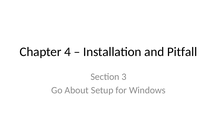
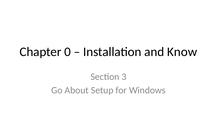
4: 4 -> 0 (68, 52)
Pitfall: Pitfall -> Know (182, 52)
